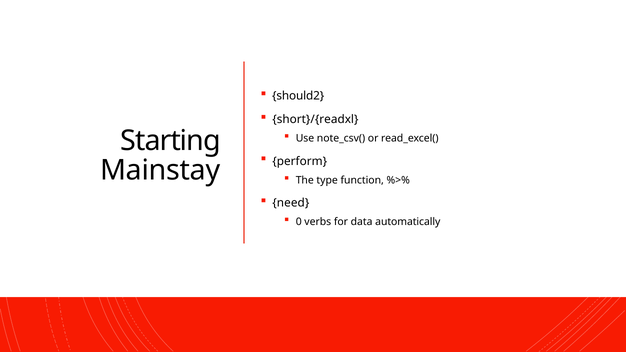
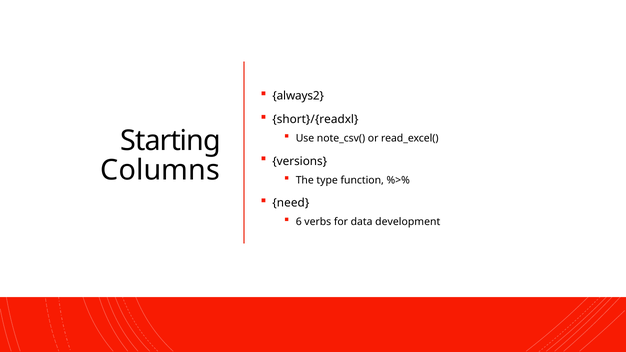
should2: should2 -> always2 (298, 96)
perform: perform -> versions (300, 161)
Mainstay: Mainstay -> Columns (160, 170)
0: 0 -> 6 (299, 222)
automatically: automatically -> development (408, 222)
